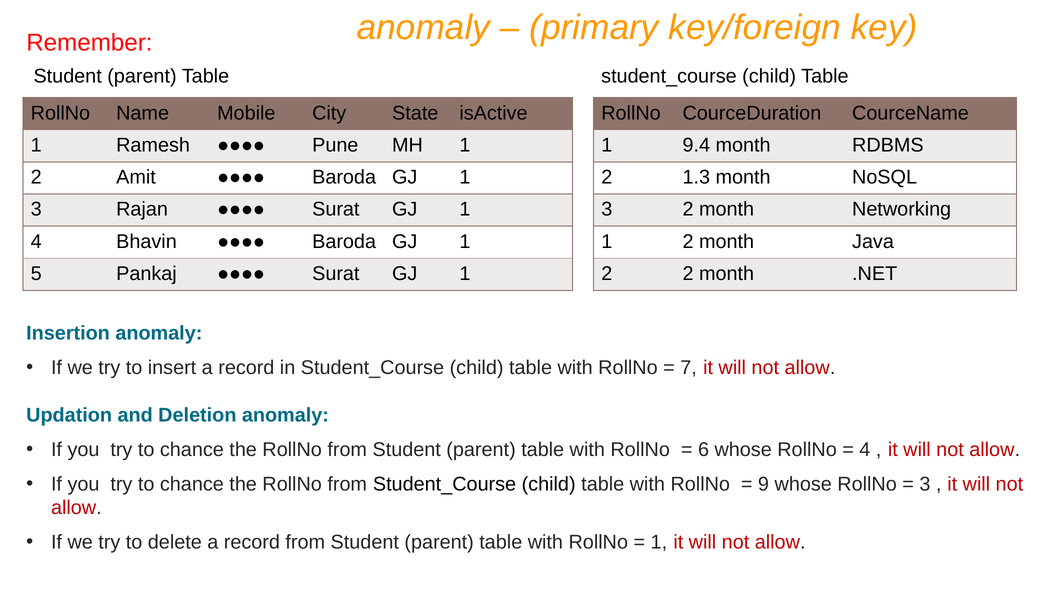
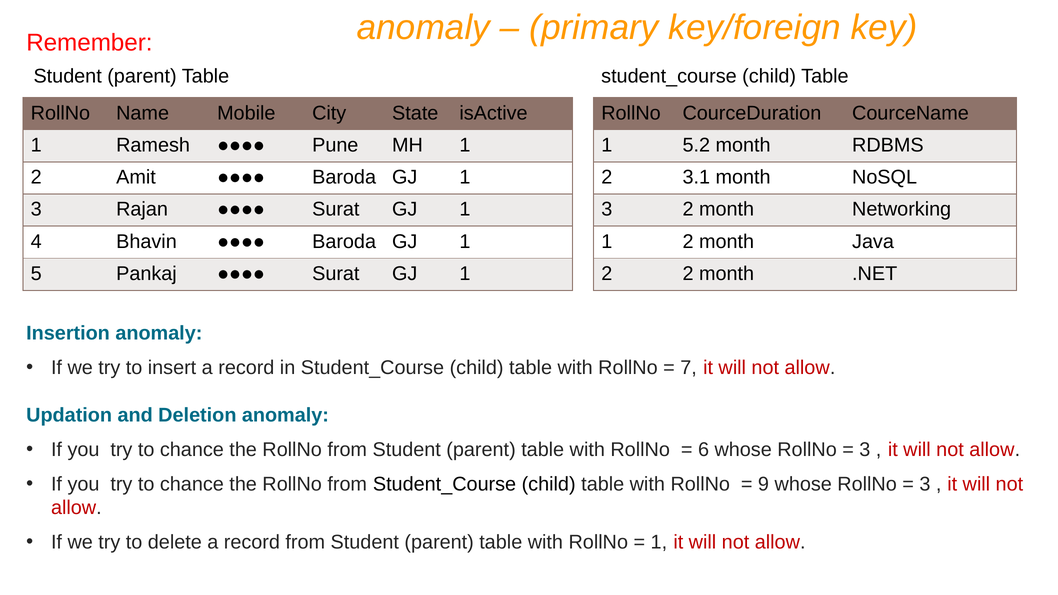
9.4: 9.4 -> 5.2 (696, 145)
1.3: 1.3 -> 3.1 (696, 177)
4: 4 -> 3 (865, 450)
